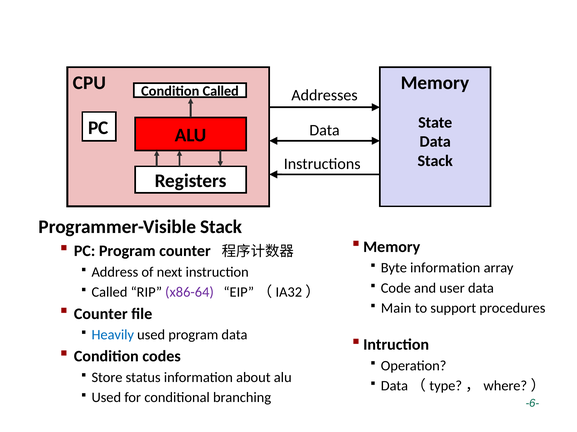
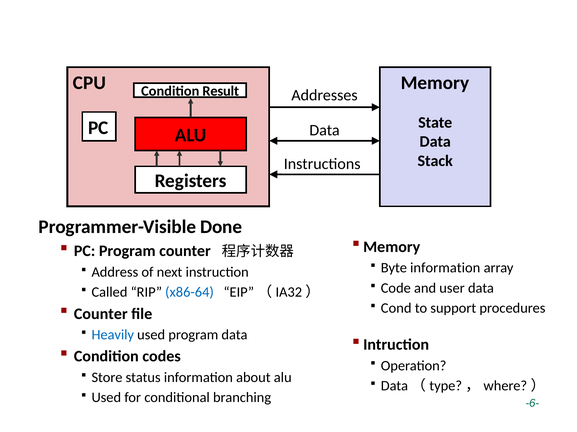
Condition Called: Called -> Result (221, 91)
Programmer-Visible Stack: Stack -> Done (221, 227)
x86-64 colour: purple -> blue (189, 293)
Main: Main -> Cond (396, 309)
